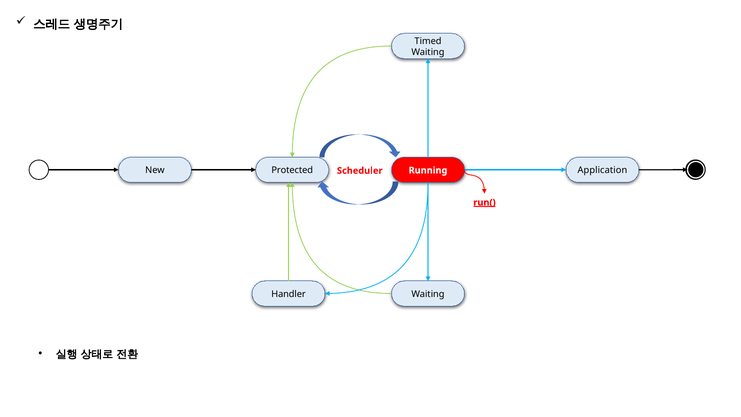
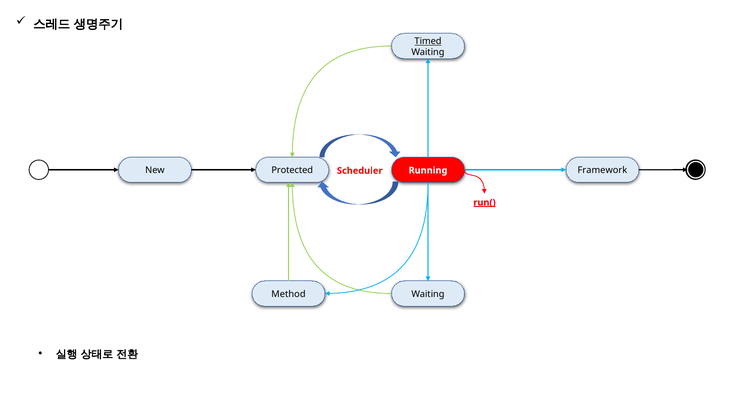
Timed underline: none -> present (428, 41)
Application: Application -> Framework (602, 170)
Handler: Handler -> Method (288, 294)
